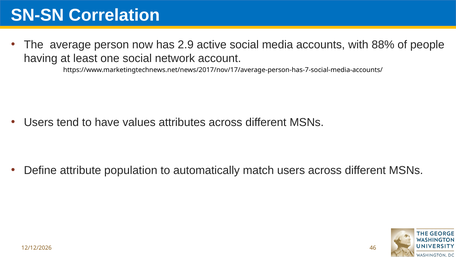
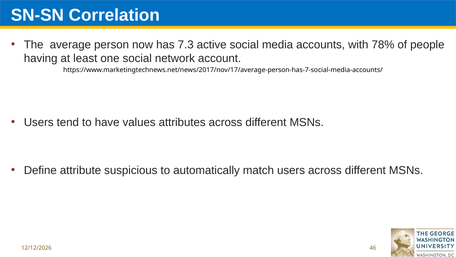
2.9: 2.9 -> 7.3 (186, 45)
88%: 88% -> 78% (383, 45)
population: population -> suspicious (131, 170)
